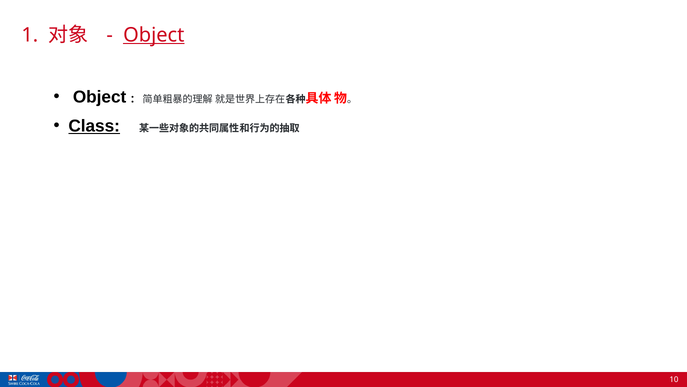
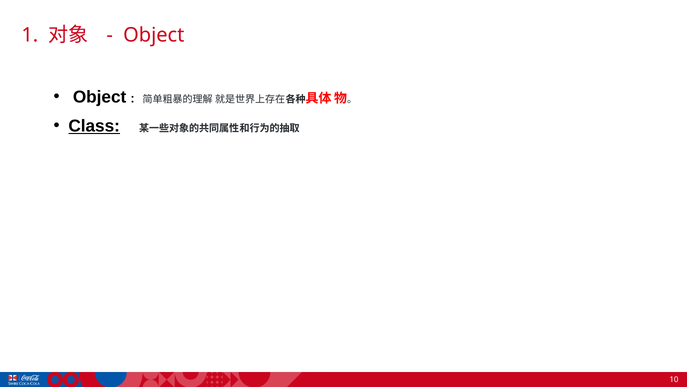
Object underline: present -> none (154, 35)
